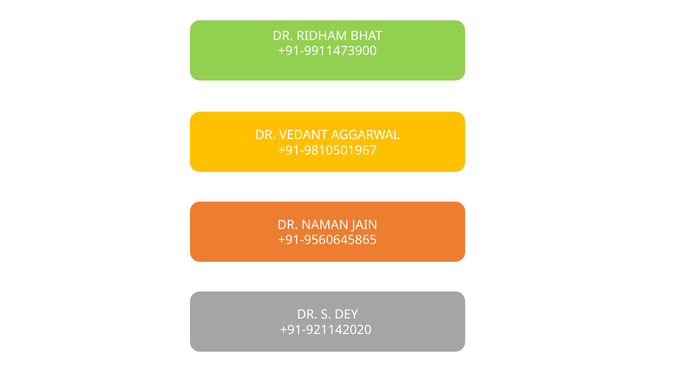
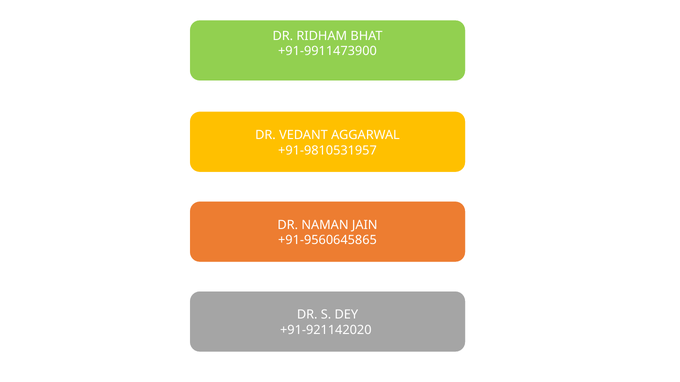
+91-9810501967: +91-9810501967 -> +91-9810531957 (327, 150)
